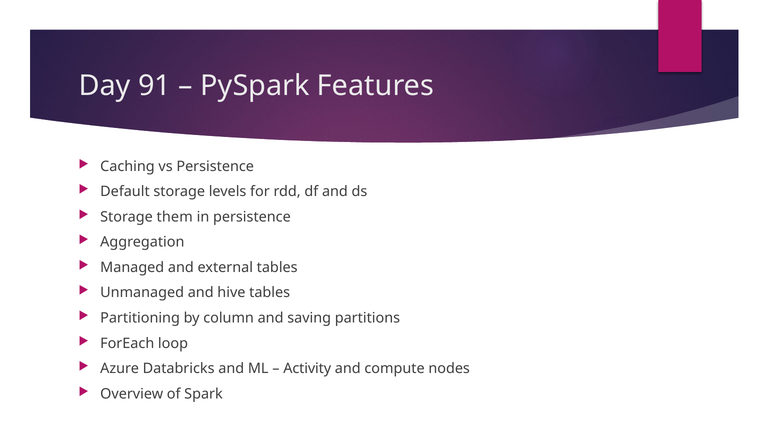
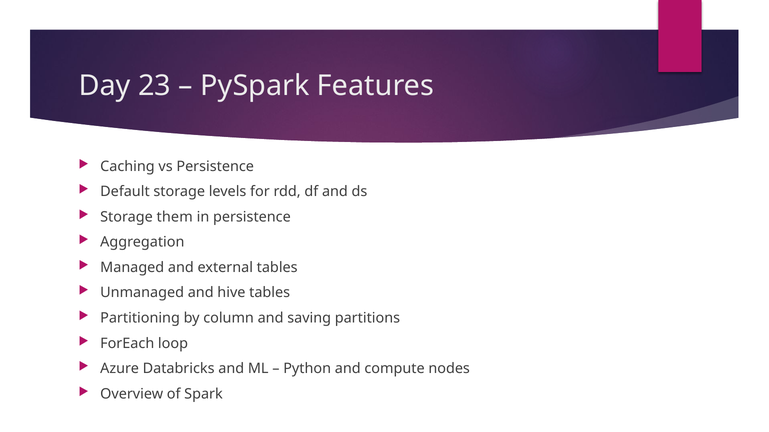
91: 91 -> 23 (154, 86)
Activity: Activity -> Python (307, 369)
